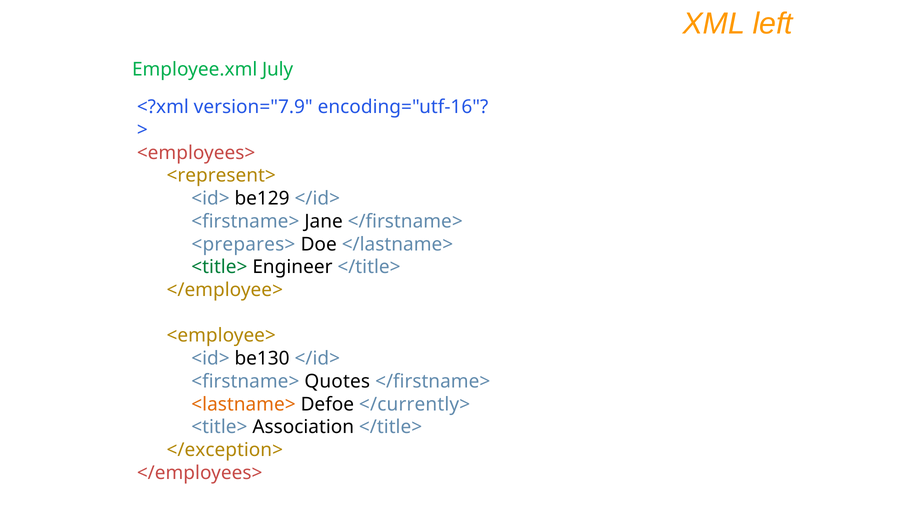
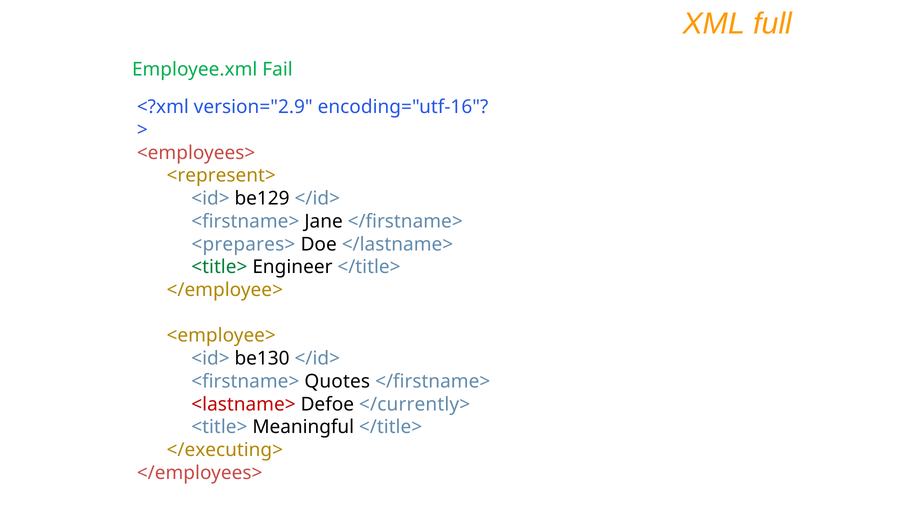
left: left -> full (773, 24)
July: July -> Fail (278, 70)
version="7.9: version="7.9 -> version="2.9 (253, 107)
<lastname> colour: orange -> red (243, 404)
Association: Association -> Meaningful (303, 427)
</exception>: </exception> -> </executing> (225, 450)
